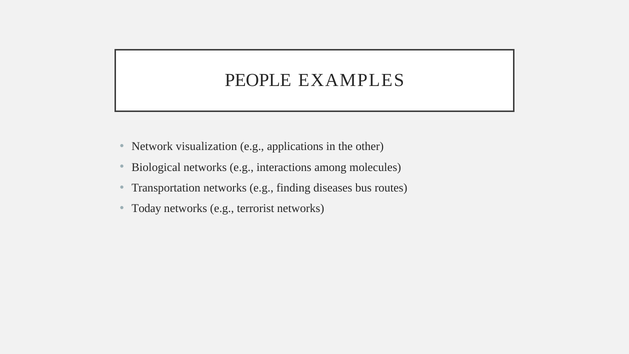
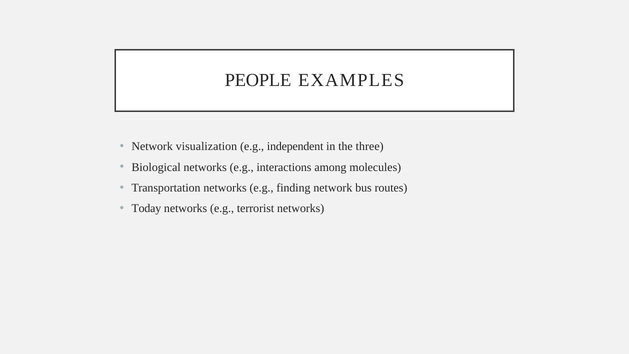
applications: applications -> independent (295, 146)
other: other -> three (370, 146)
finding diseases: diseases -> network (333, 188)
